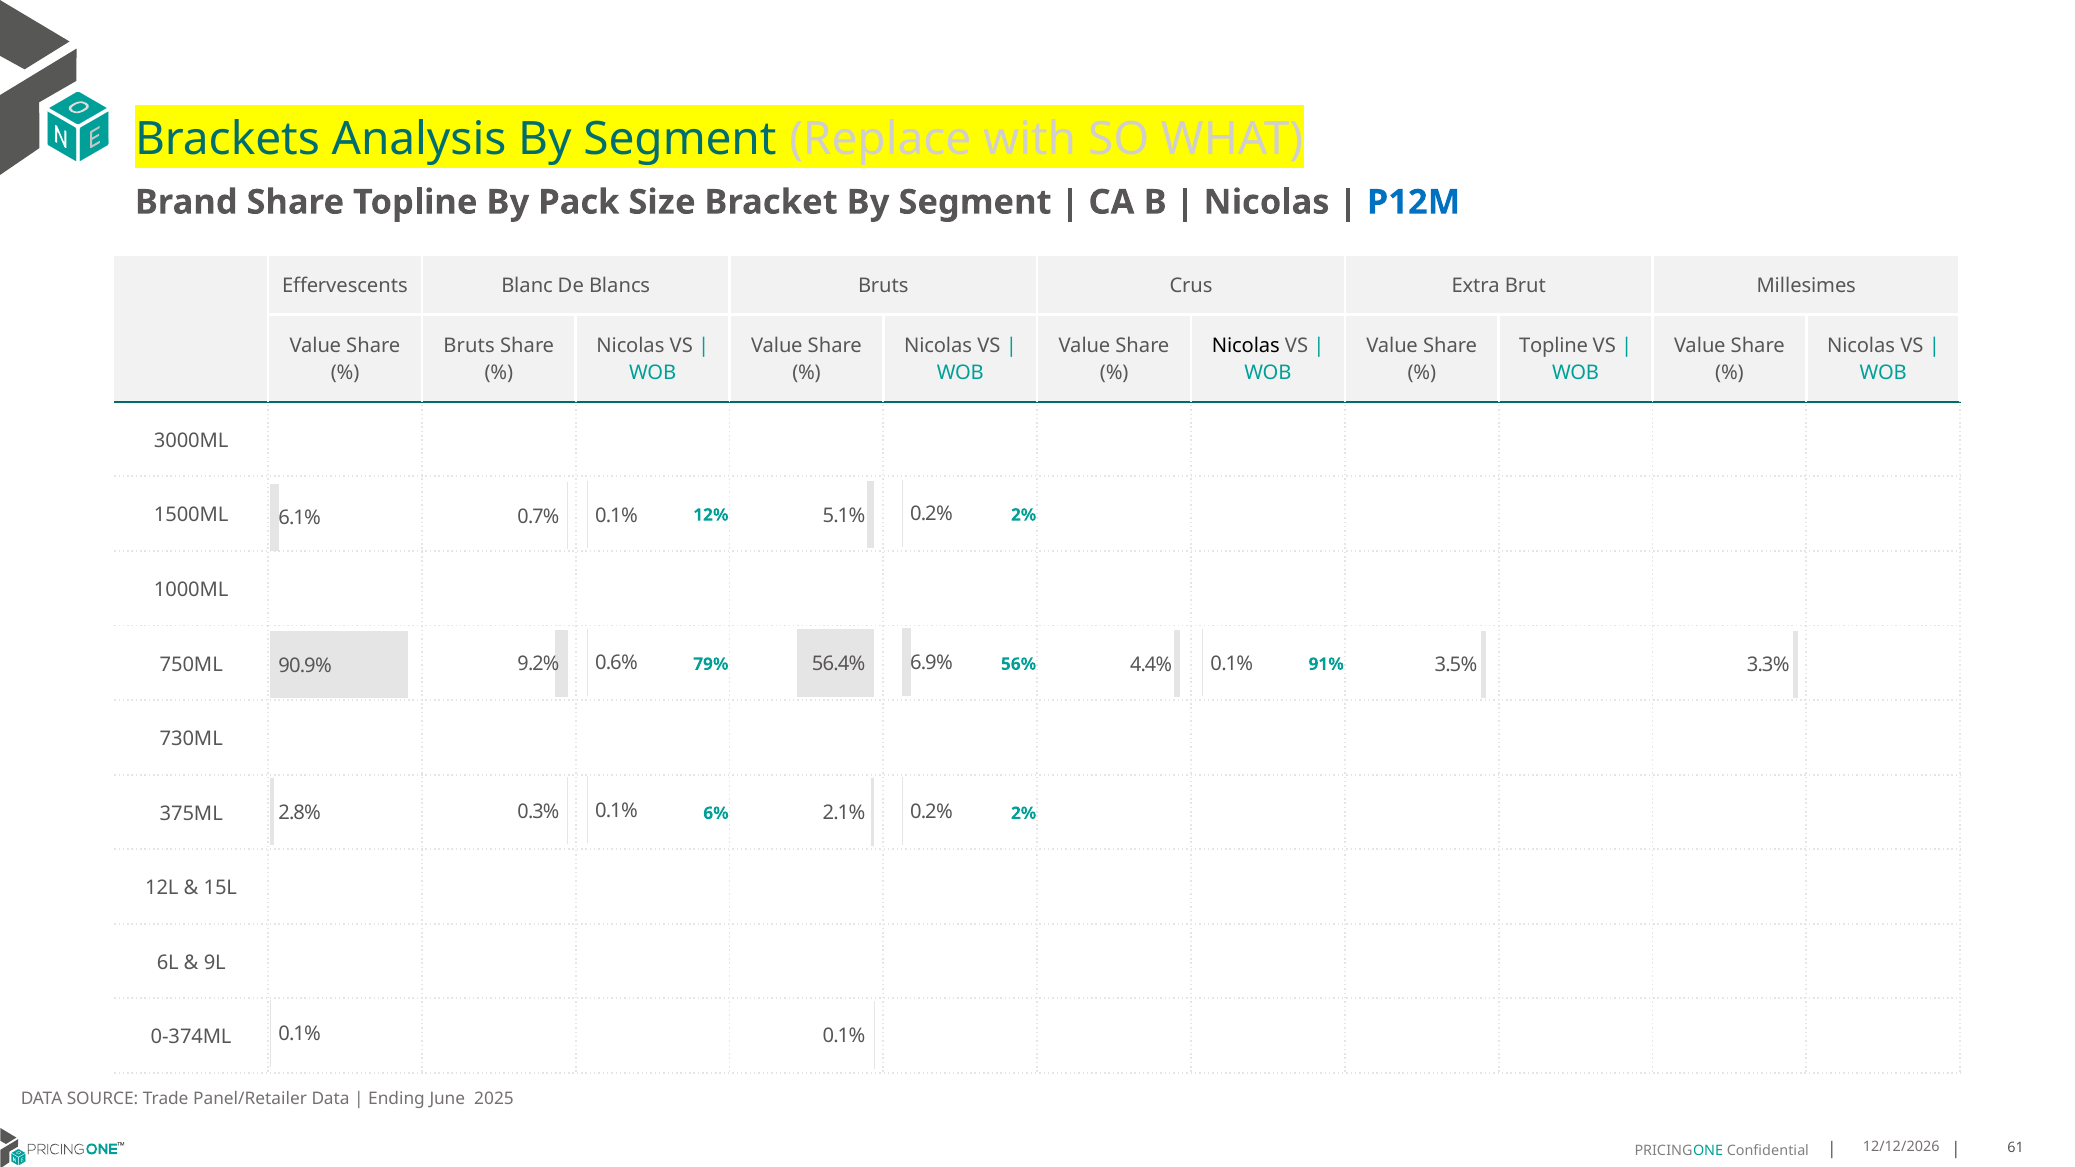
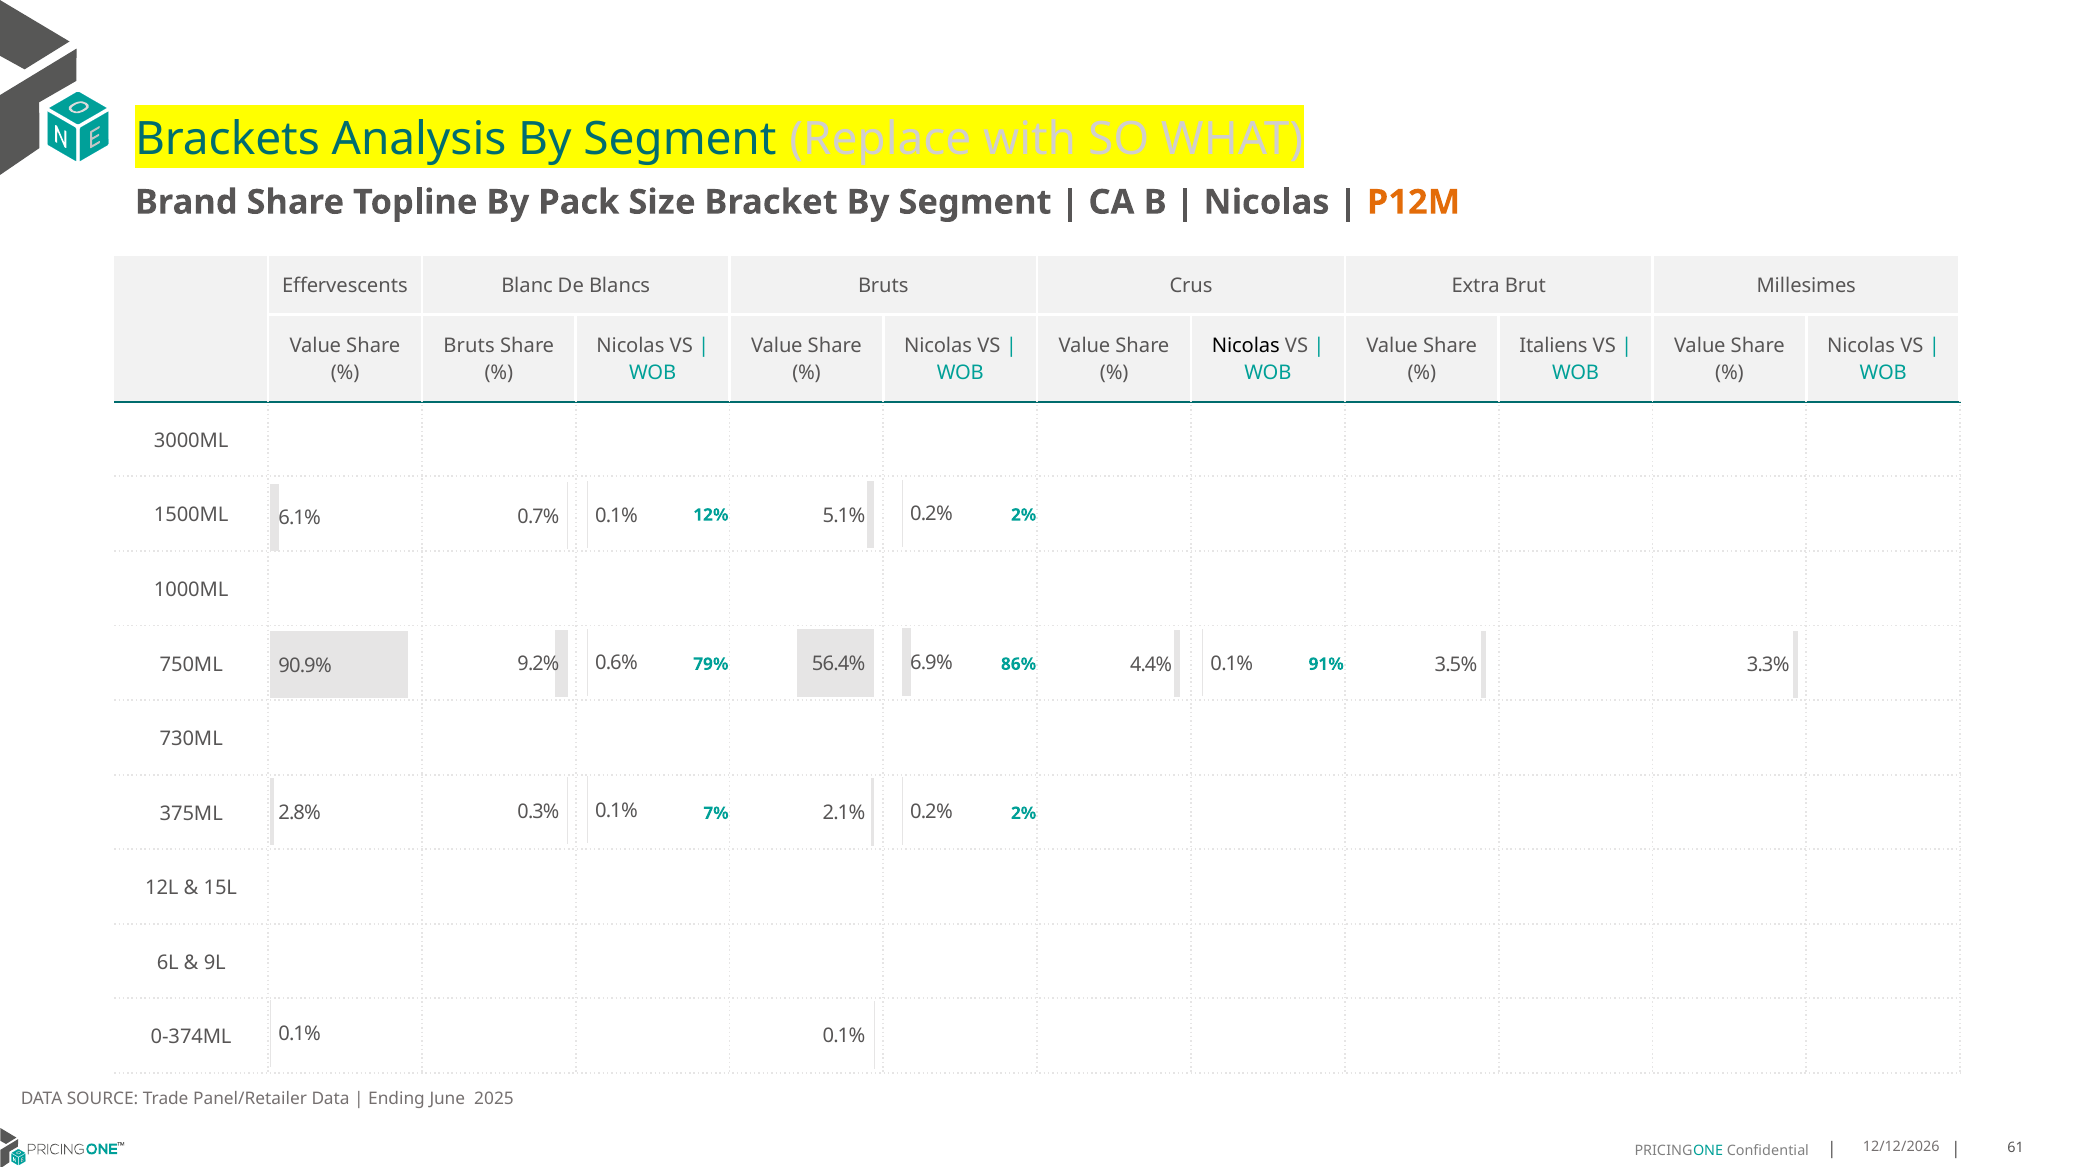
P12M colour: blue -> orange (1414, 202)
Topline: Topline -> Italiens (1554, 346)
56%: 56% -> 86% (1019, 664)
6%: 6% -> 7% (716, 813)
